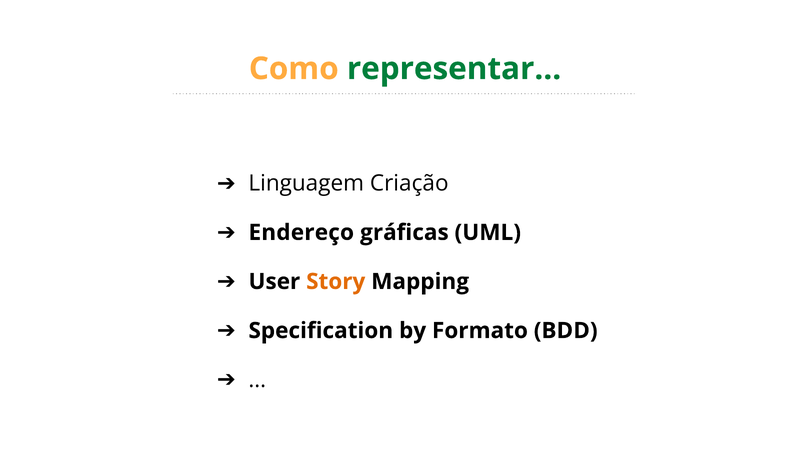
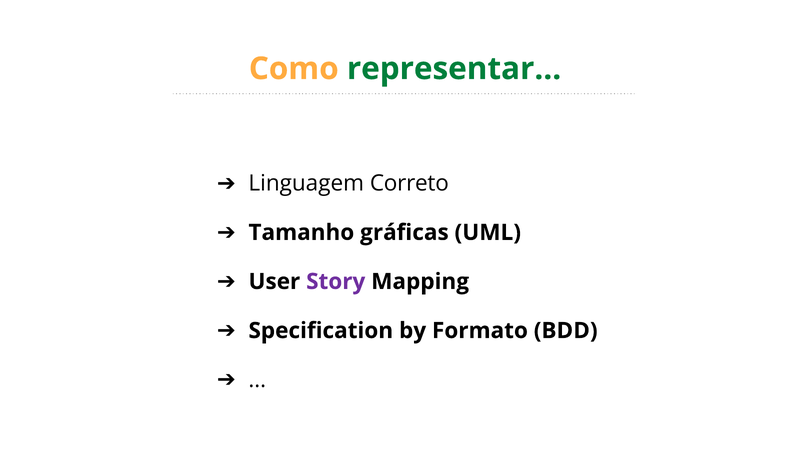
Criação: Criação -> Correto (409, 183)
Endereço: Endereço -> Tamanho (301, 232)
Story colour: orange -> purple (336, 281)
